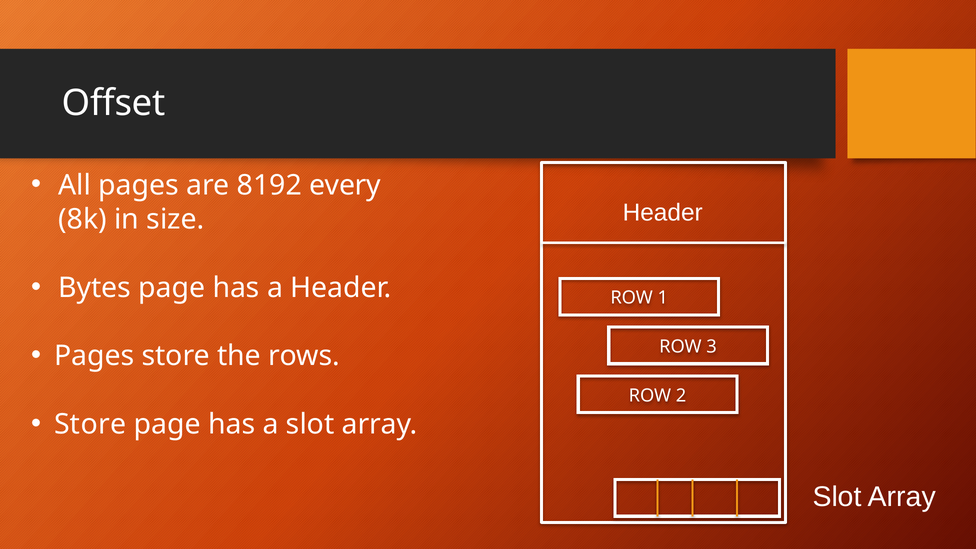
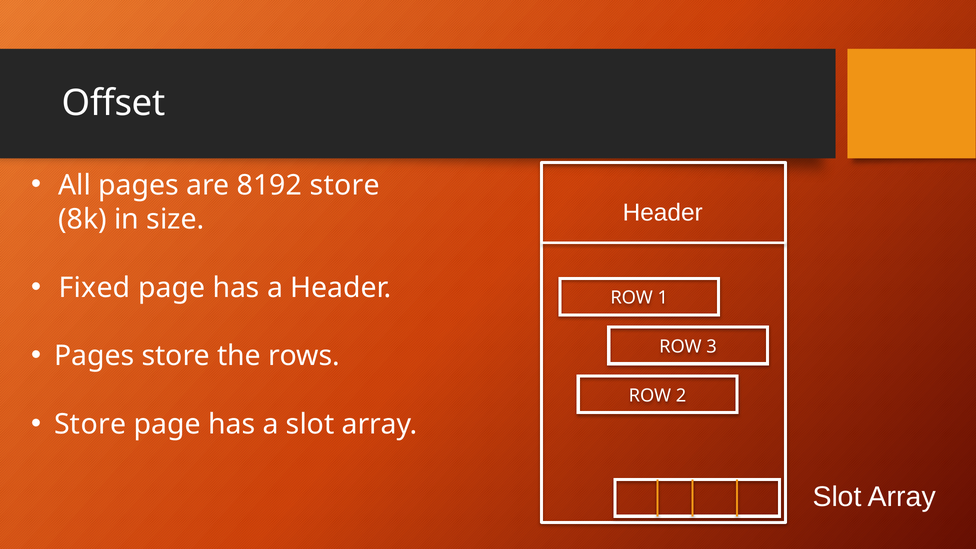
8192 every: every -> store (345, 185)
Bytes: Bytes -> Fixed (94, 288)
